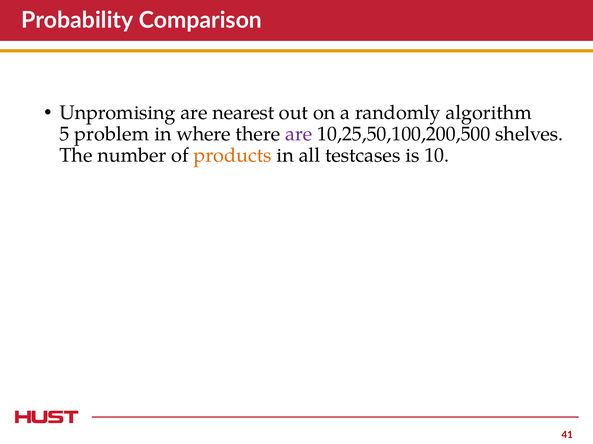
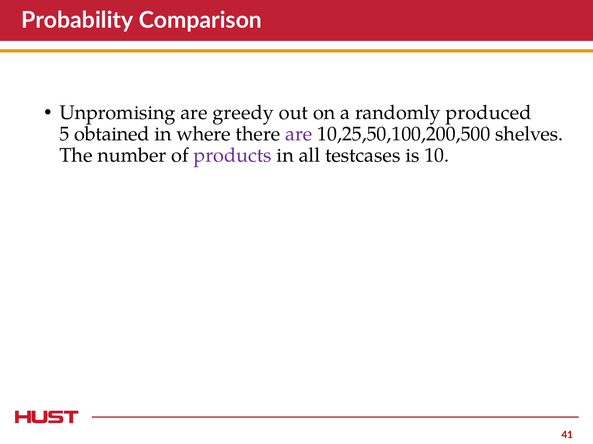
nearest: nearest -> greedy (243, 113)
algorithm: algorithm -> produced (489, 113)
problem: problem -> obtained (112, 134)
products colour: orange -> purple (233, 156)
